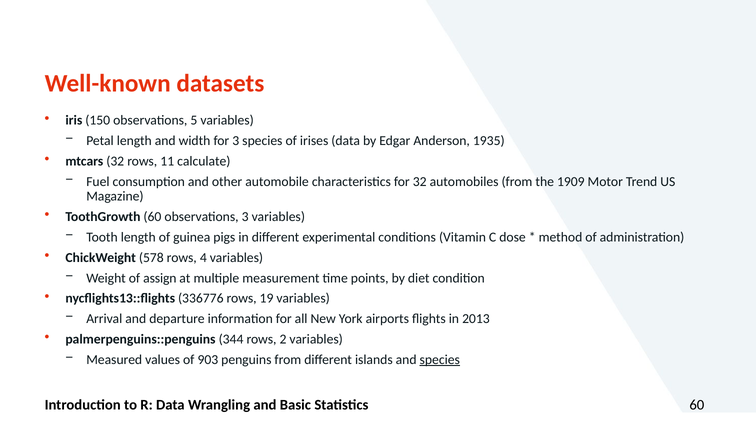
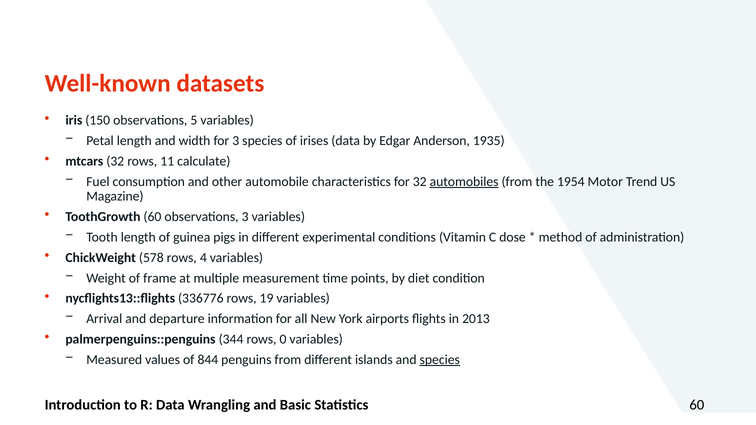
automobiles underline: none -> present (464, 182)
1909: 1909 -> 1954 (571, 182)
assign: assign -> frame (160, 278)
2: 2 -> 0 (283, 340)
903: 903 -> 844 (208, 360)
